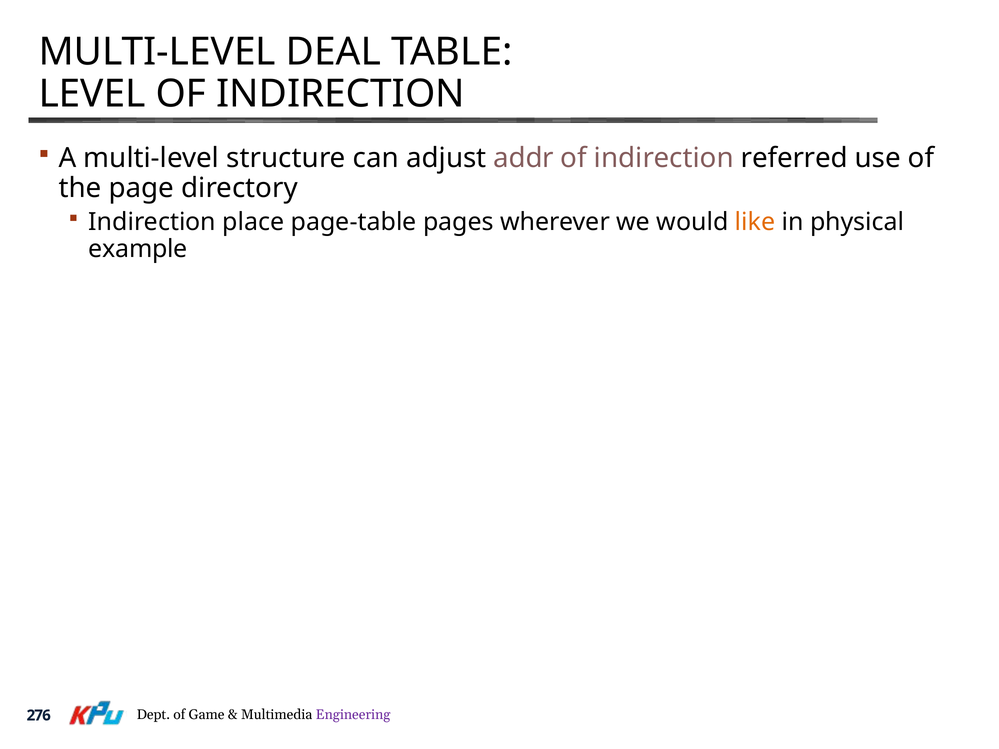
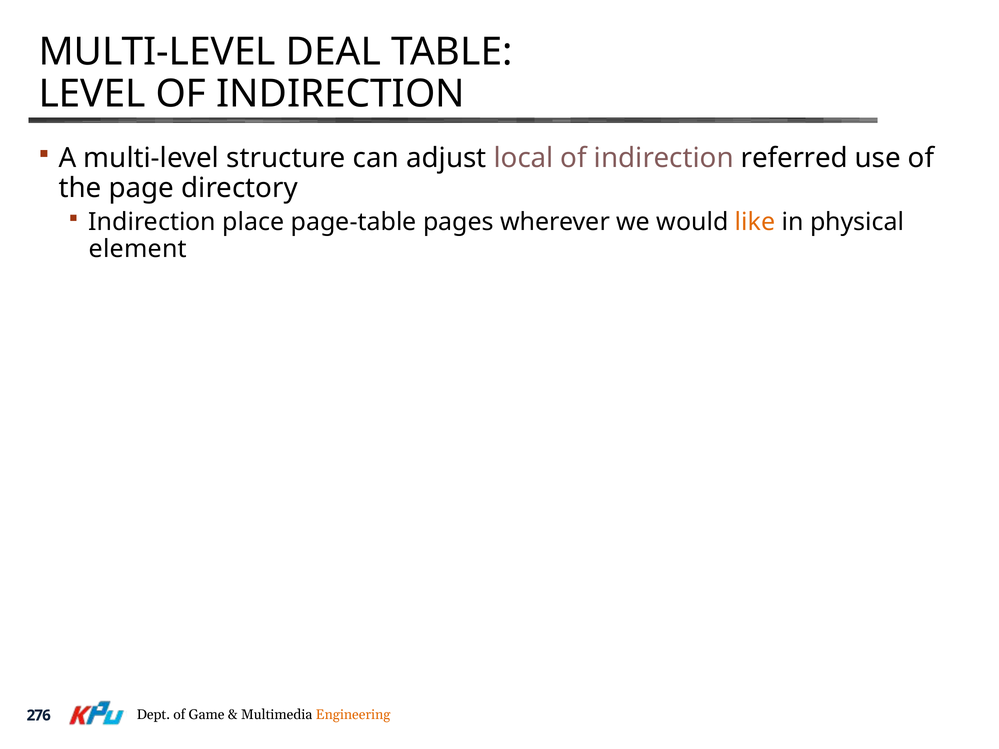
addr: addr -> local (524, 158)
example: example -> element (138, 249)
Engineering colour: purple -> orange (353, 715)
